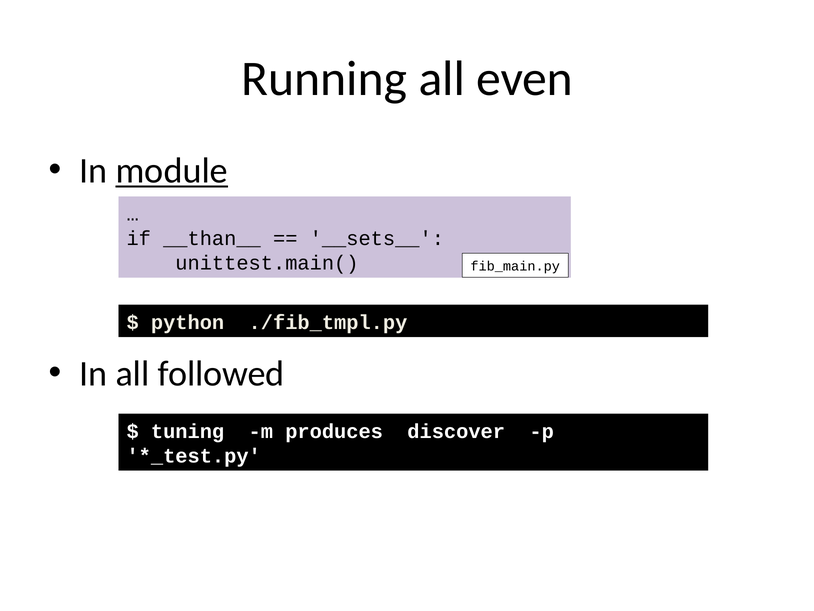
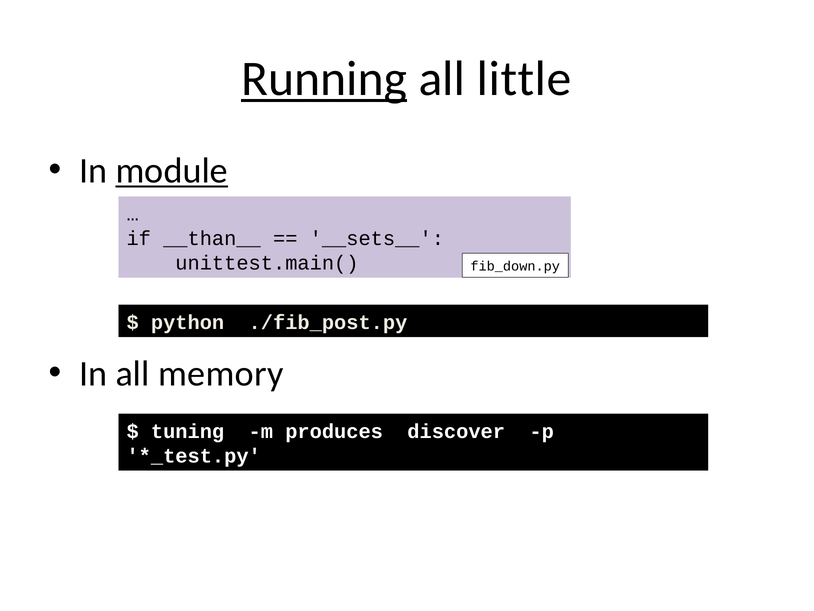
Running underline: none -> present (324, 79)
even: even -> little (524, 79)
fib_main.py: fib_main.py -> fib_down.py (515, 266)
./fib_tmpl.py: ./fib_tmpl.py -> ./fib_post.py (328, 322)
followed: followed -> memory (221, 373)
